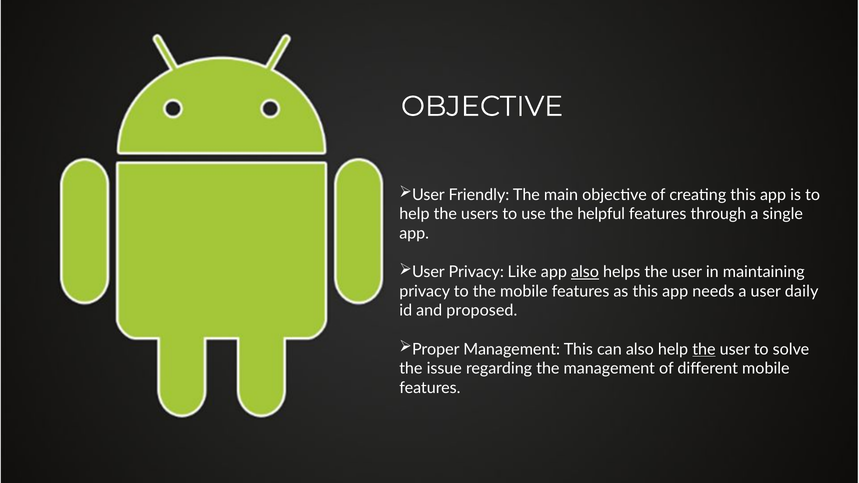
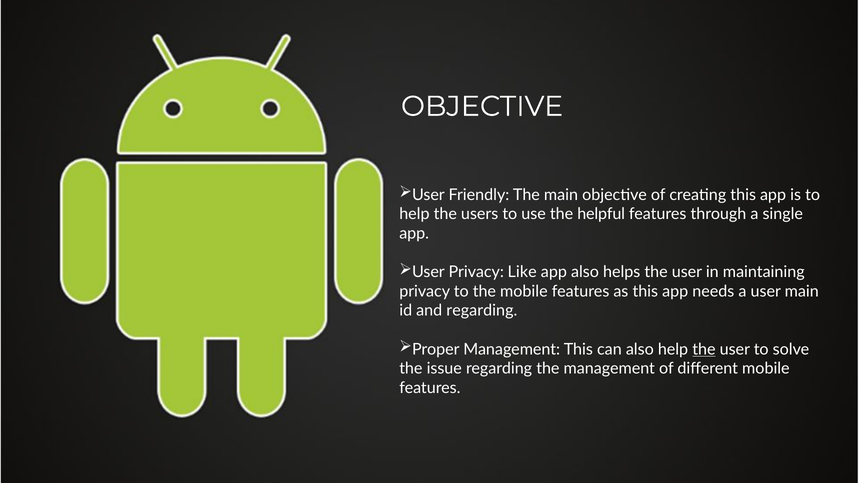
also underline: present -> none (585, 272)
user daily: daily -> main (802, 291)
and proposed: proposed -> regarding (482, 311)
